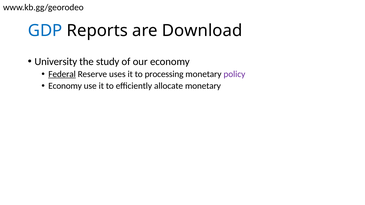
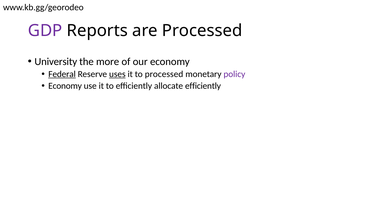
GDP colour: blue -> purple (45, 31)
are Download: Download -> Processed (202, 31)
study: study -> more (108, 62)
uses underline: none -> present (117, 74)
to processing: processing -> processed (164, 74)
allocate monetary: monetary -> efficiently (203, 86)
